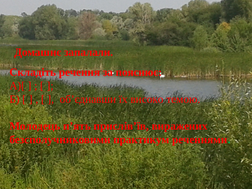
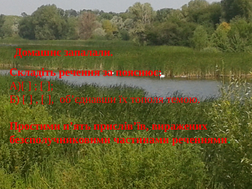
високо: високо -> тополя (147, 99)
Молодець: Молодець -> Простими (35, 126)
практикум: практикум -> частинами (141, 140)
